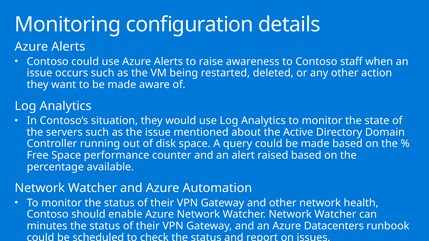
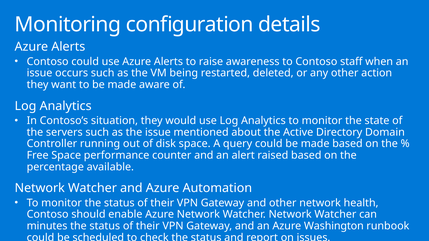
Datacenters: Datacenters -> Washington (334, 226)
